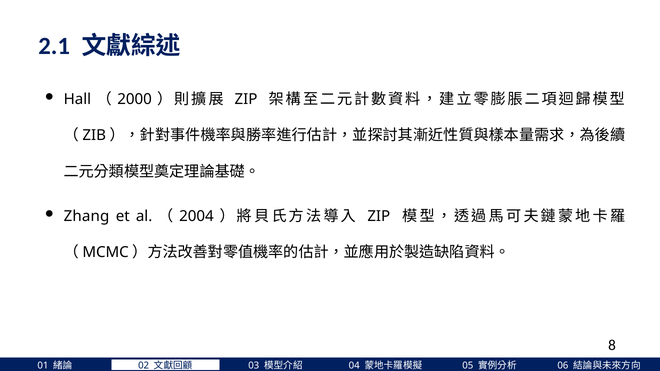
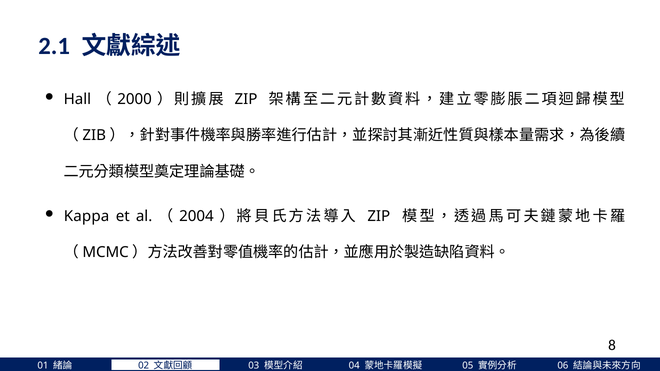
Zhang: Zhang -> Kappa (87, 216)
